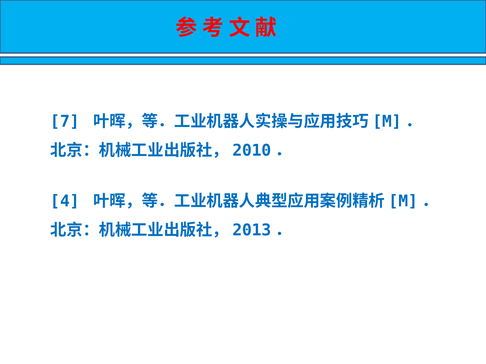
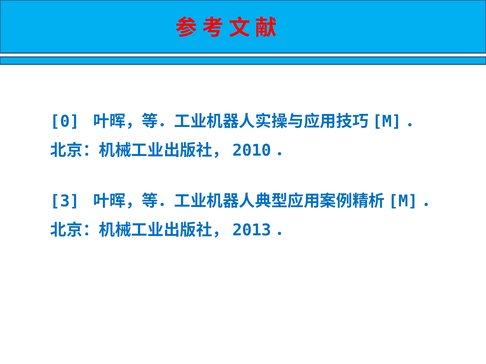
7: 7 -> 0 (65, 122)
4: 4 -> 3 (65, 201)
